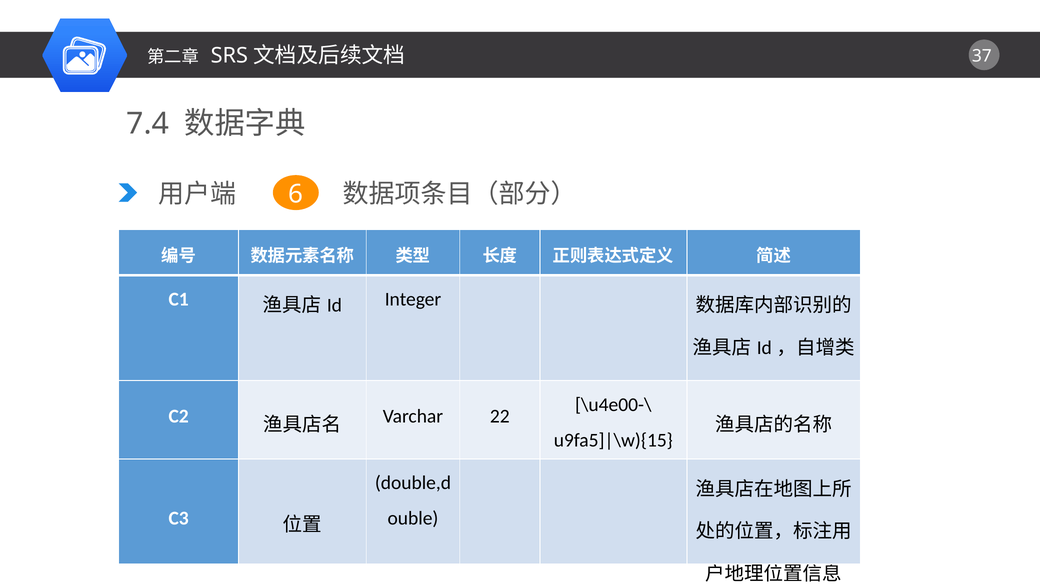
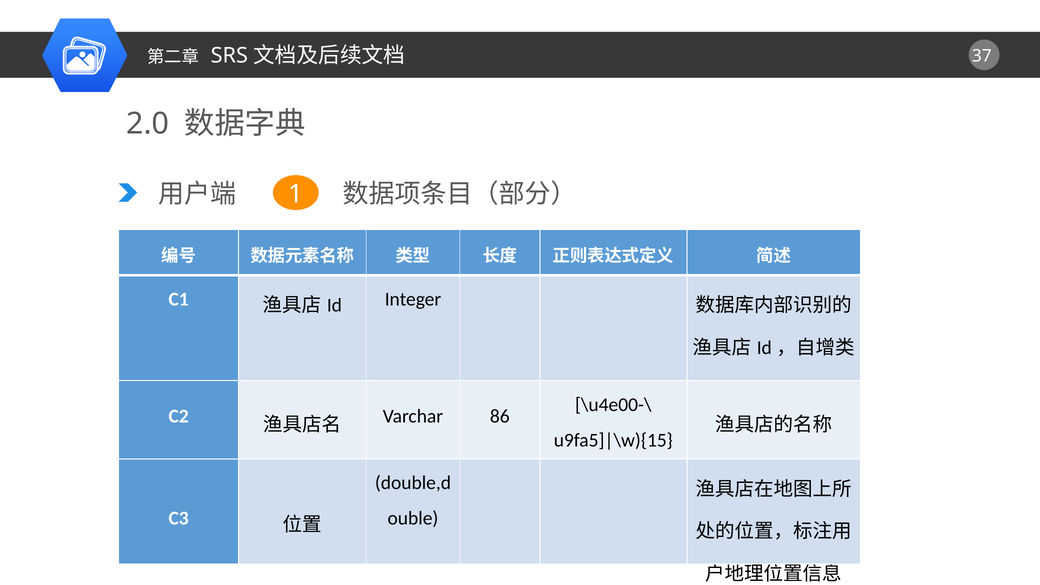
7.4: 7.4 -> 2.0 (148, 124)
6: 6 -> 1 (296, 194)
22: 22 -> 86 (500, 417)
